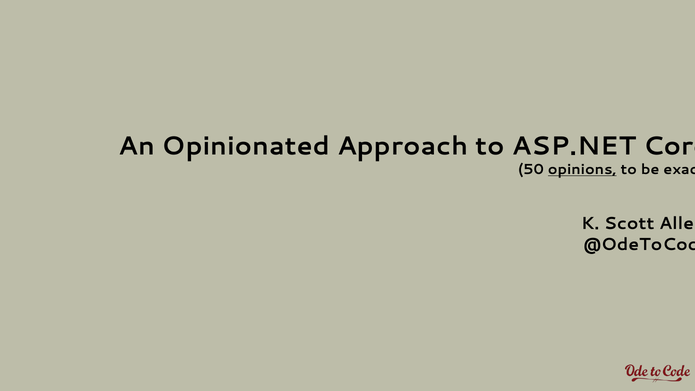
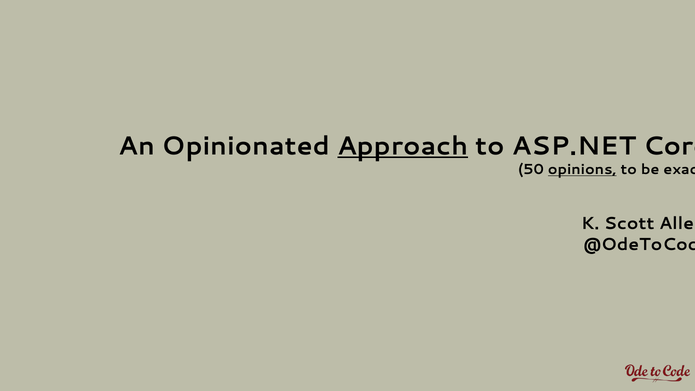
Approach underline: none -> present (403, 146)
